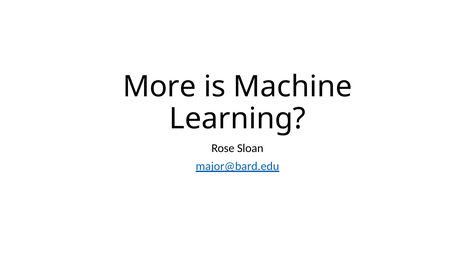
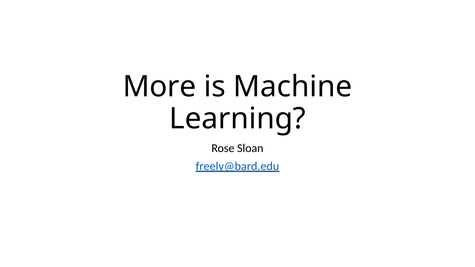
major@bard.edu: major@bard.edu -> freely@bard.edu (237, 166)
